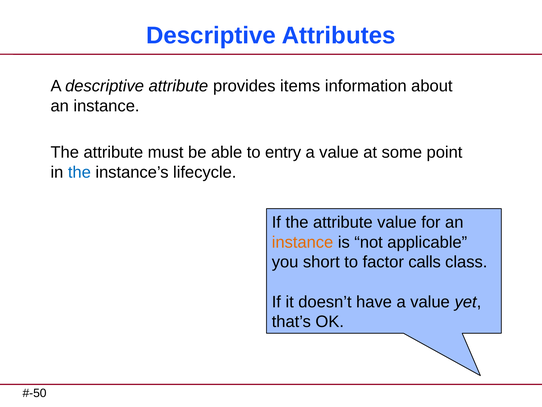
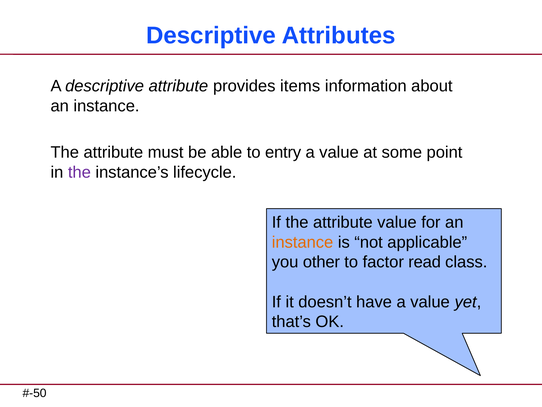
the colour: blue -> purple (79, 172)
short: short -> other (321, 262)
calls: calls -> read (425, 262)
